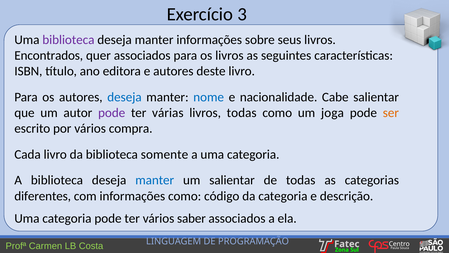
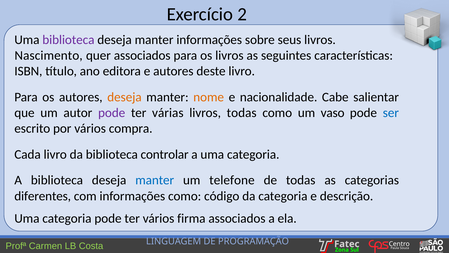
3: 3 -> 2 (242, 14)
Encontrados: Encontrados -> Nascimento (49, 55)
deseja colour: blue -> orange (124, 97)
nome colour: blue -> orange (209, 97)
joga: joga -> vaso (333, 113)
ser colour: orange -> blue (391, 113)
somente: somente -> controlar (165, 154)
um salientar: salientar -> telefone (232, 180)
saber: saber -> firma (191, 218)
